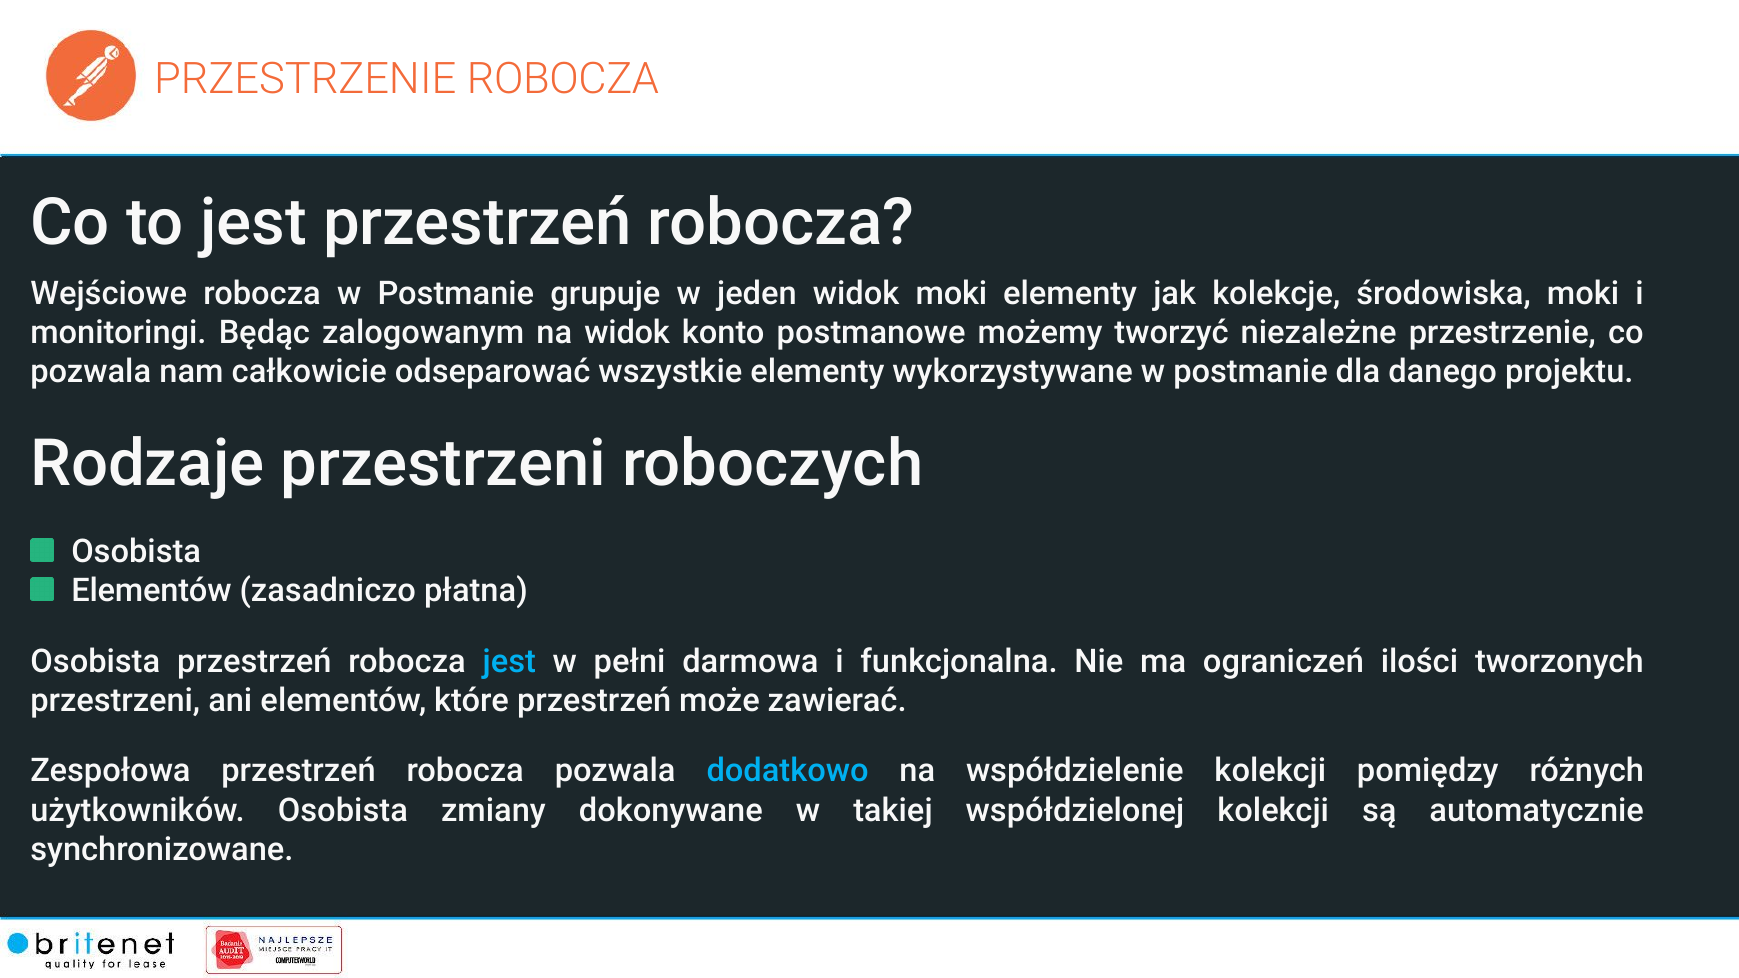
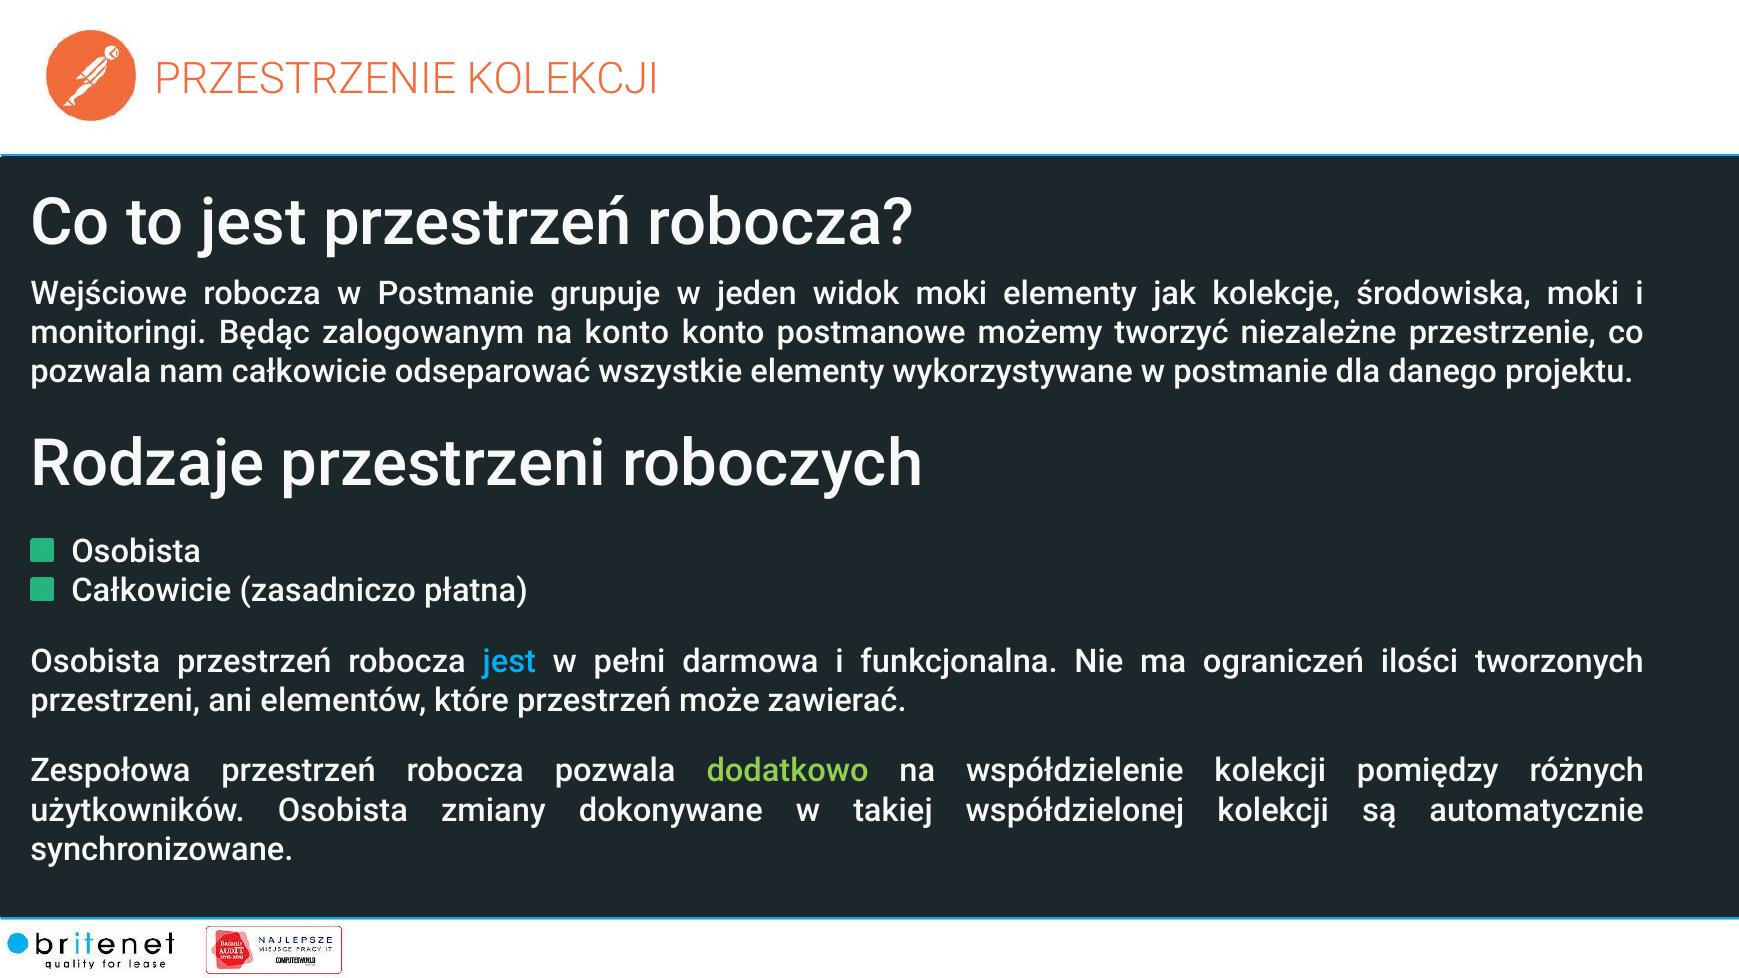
PRZESTRZENIE ROBOCZA: ROBOCZA -> KOLEKCJI (563, 79)
na widok: widok -> konto (627, 333)
Elementów: Elementów -> Całkowicie (151, 591)
dodatkowo colour: light blue -> light green (788, 771)
